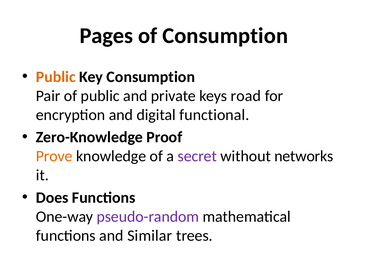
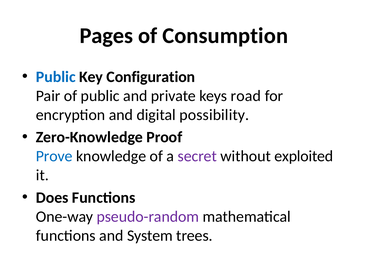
Public colour: orange -> blue (56, 77)
Key Consumption: Consumption -> Configuration (151, 77)
functional: functional -> possibility (214, 115)
Prove colour: orange -> blue (54, 156)
networks: networks -> exploited (304, 156)
Similar: Similar -> System (150, 236)
